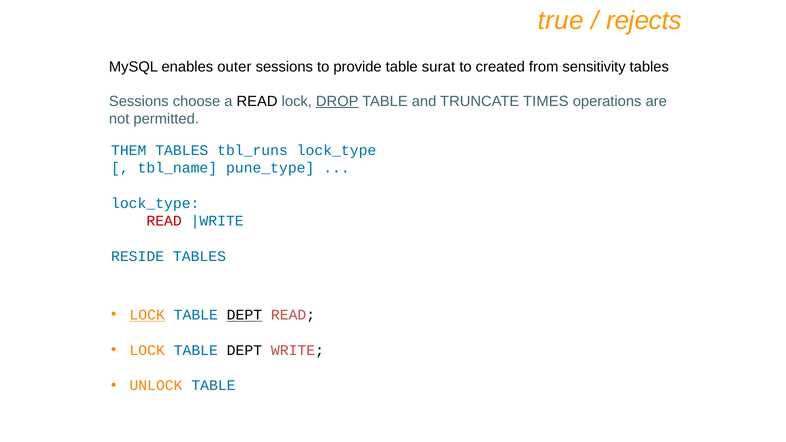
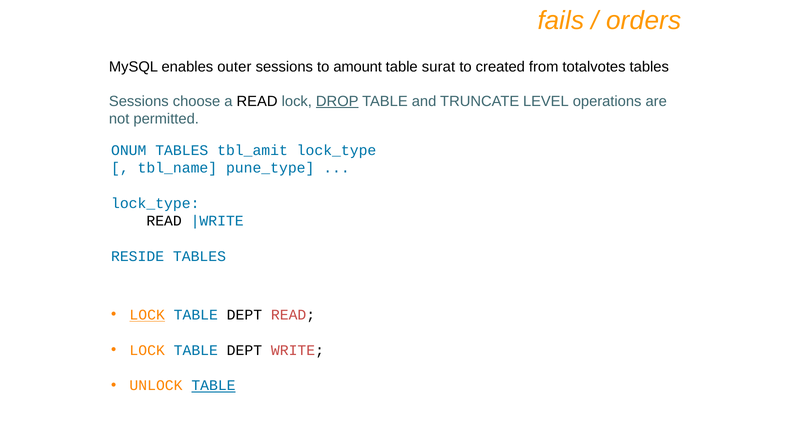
true: true -> fails (561, 20)
rejects: rejects -> orders (644, 20)
provide: provide -> amount (358, 67)
sensitivity: sensitivity -> totalvotes (594, 67)
TIMES: TIMES -> LEVEL (546, 101)
THEM: THEM -> ONUM (129, 150)
tbl_runs: tbl_runs -> tbl_amit (253, 150)
READ colour: red -> black (164, 221)
DEPT underline: present -> none (244, 315)
TABLE underline: none -> present (213, 386)
